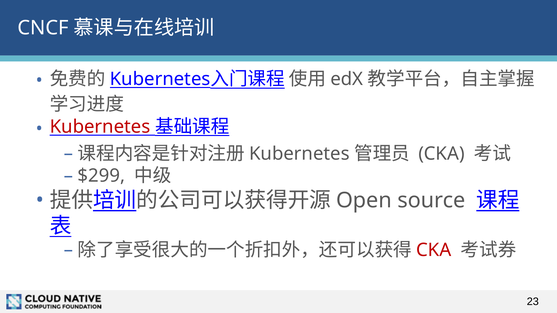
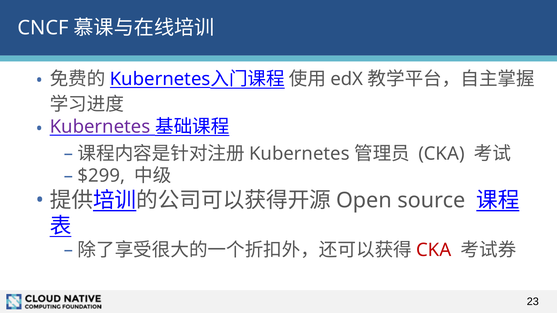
Kubernetes colour: red -> purple (100, 127)
